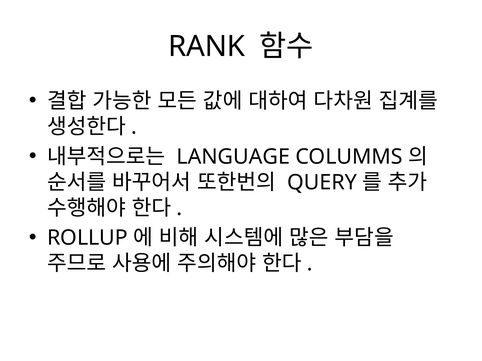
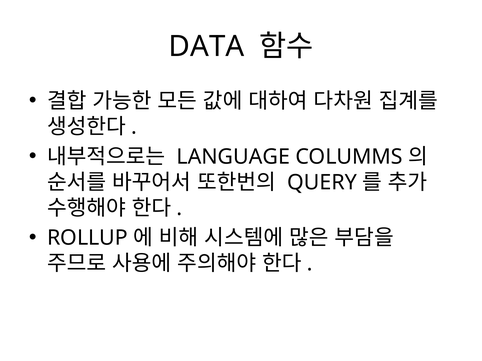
RANK: RANK -> DATA (206, 47)
